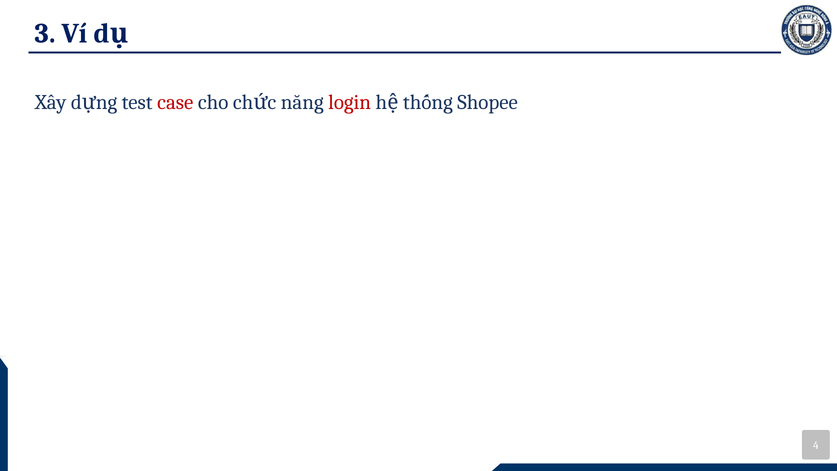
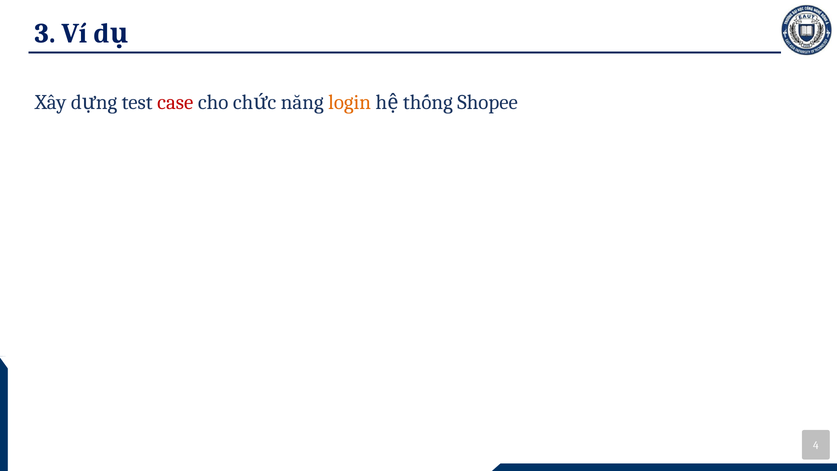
login colour: red -> orange (350, 102)
